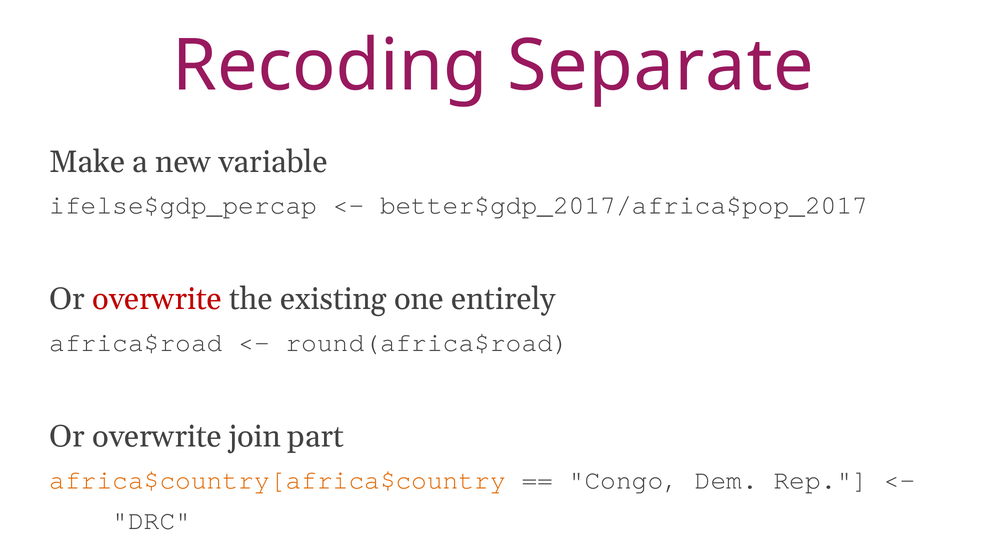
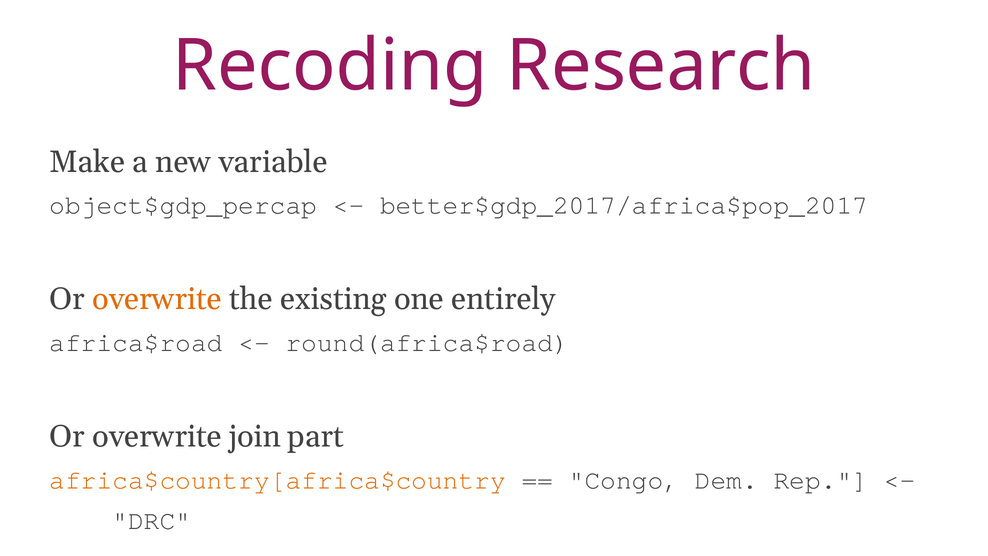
Separate: Separate -> Research (661, 66)
ifelse$gdp_percap: ifelse$gdp_percap -> object$gdp_percap (183, 205)
overwrite colour: red -> orange (157, 299)
